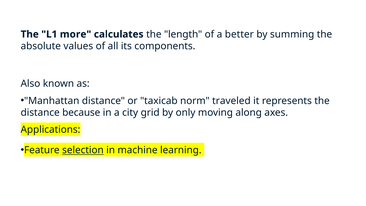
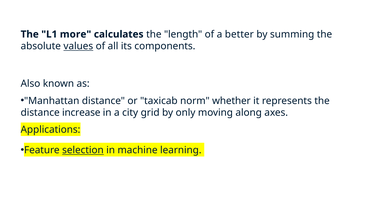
values underline: none -> present (78, 46)
traveled: traveled -> whether (231, 101)
because: because -> increase (81, 113)
